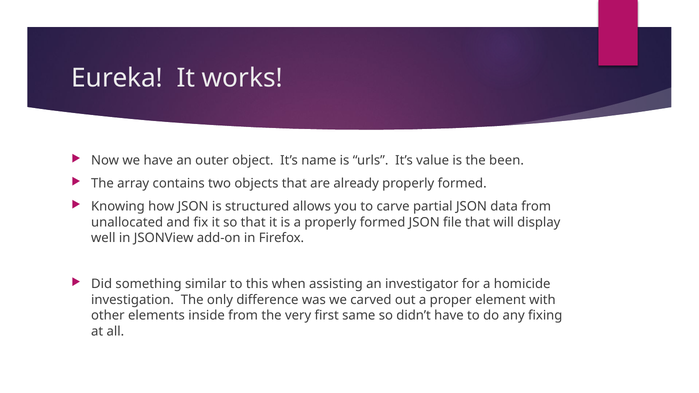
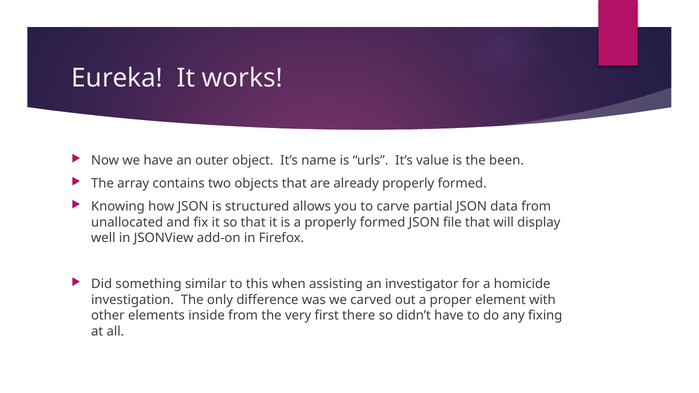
same: same -> there (359, 316)
